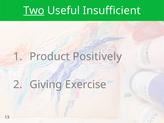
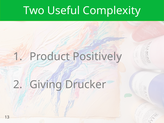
Two underline: present -> none (34, 11)
Insufficient: Insufficient -> Complexity (112, 11)
Exercise: Exercise -> Drucker (86, 85)
